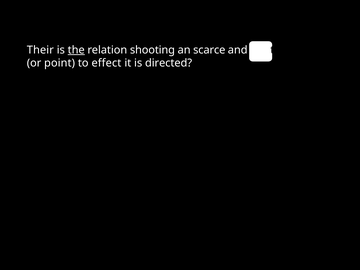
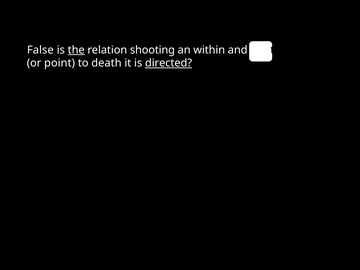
Their: Their -> False (40, 50)
scarce: scarce -> within (209, 50)
effect: effect -> death (106, 63)
directed underline: none -> present (169, 63)
